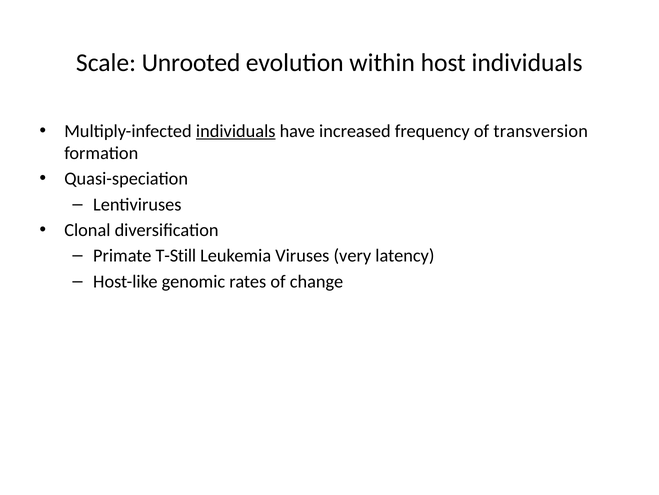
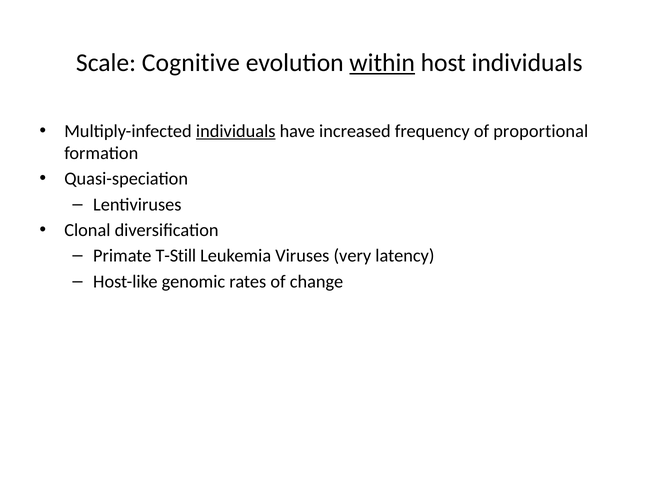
Unrooted: Unrooted -> Cognitive (191, 63)
within underline: none -> present (382, 63)
transversion: transversion -> proportional (541, 131)
